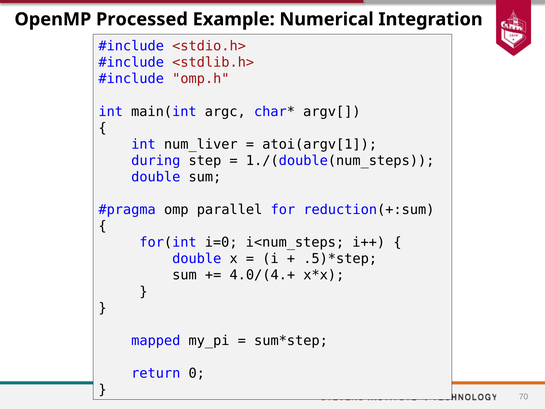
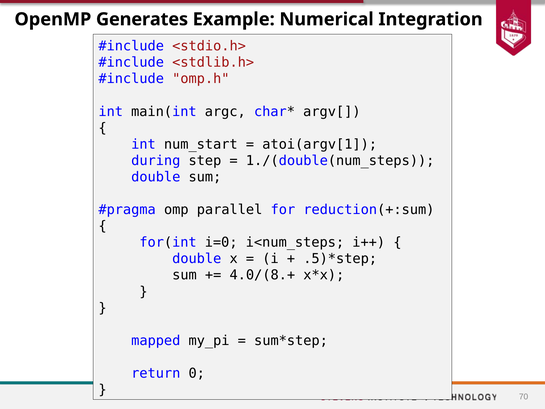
Processed: Processed -> Generates (142, 19)
num_liver: num_liver -> num_start (201, 144)
4.0/(4.+: 4.0/(4.+ -> 4.0/(8.+ (262, 275)
